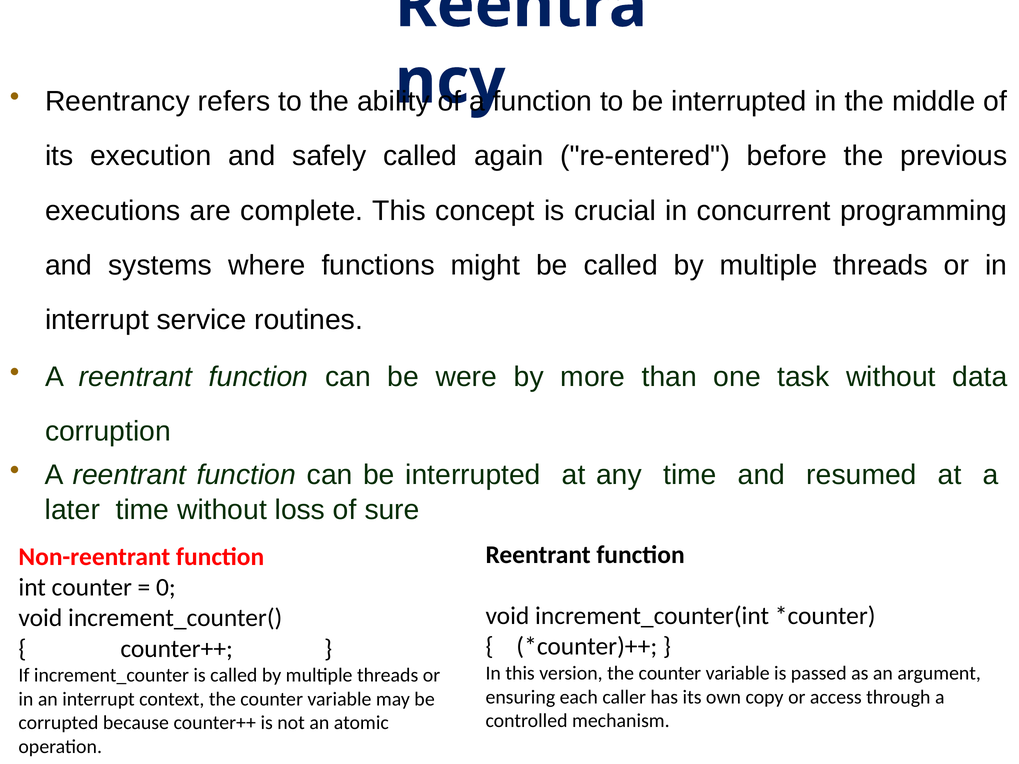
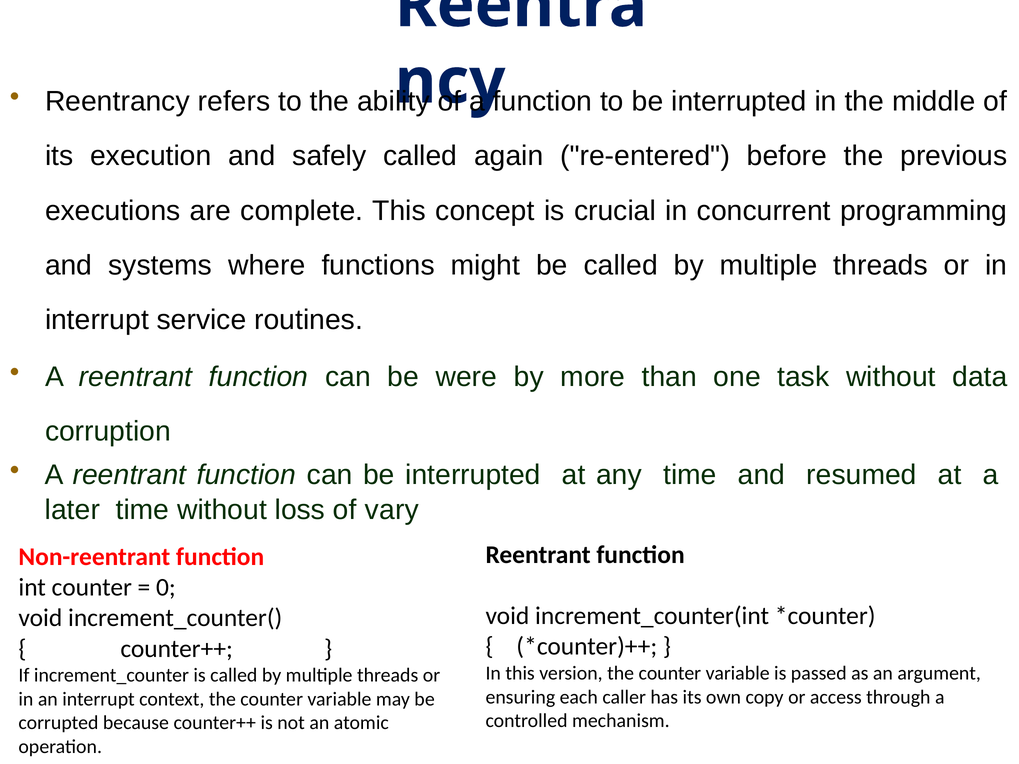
sure: sure -> vary (392, 510)
